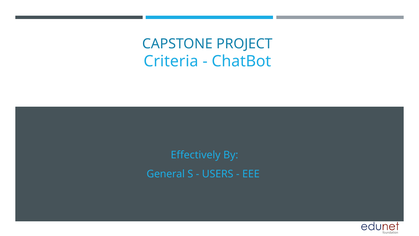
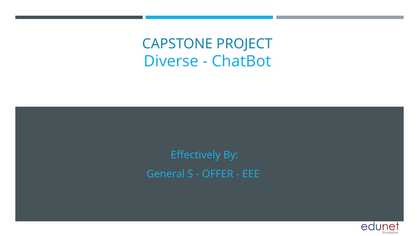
Criteria: Criteria -> Diverse (171, 61)
USERS: USERS -> OFFER (218, 174)
